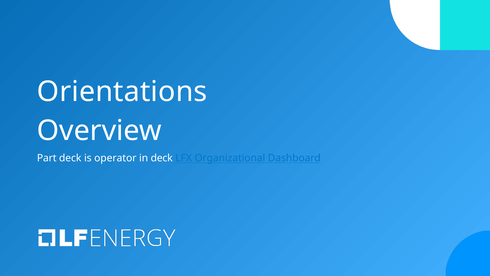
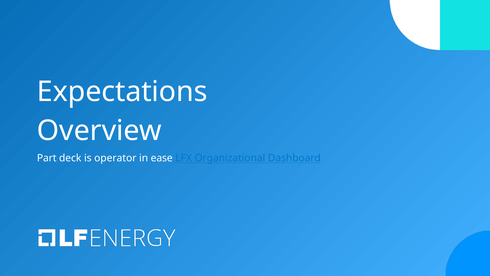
Orientations: Orientations -> Expectations (122, 92)
in deck: deck -> ease (162, 158)
